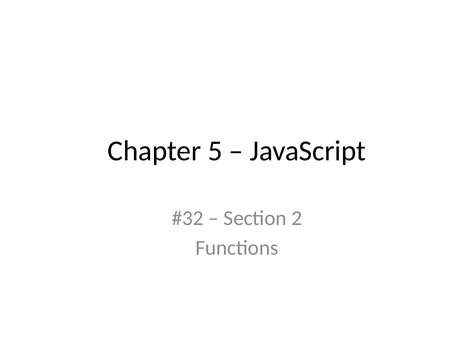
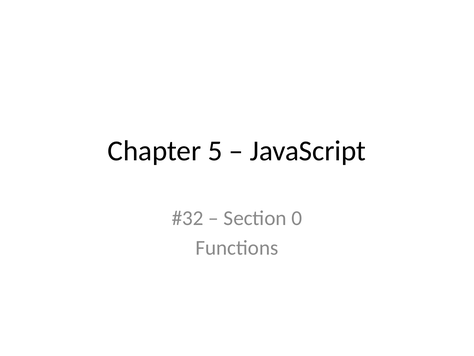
2: 2 -> 0 (297, 218)
